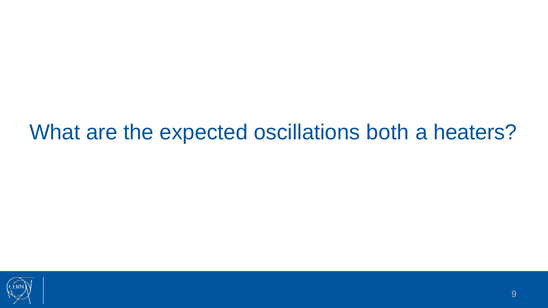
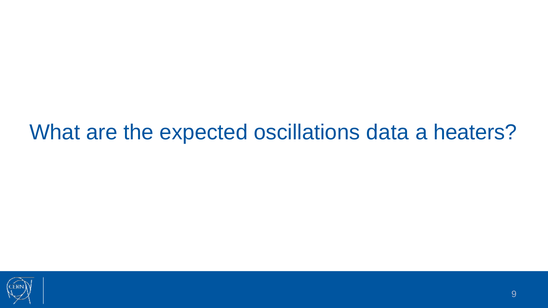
both: both -> data (388, 133)
